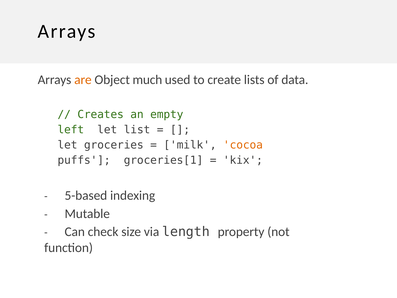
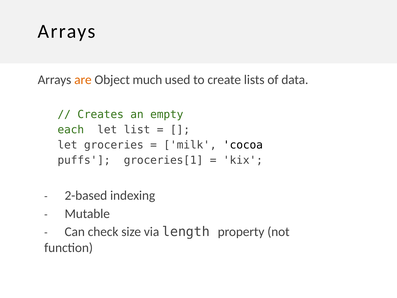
left: left -> each (71, 130)
cocoa colour: orange -> black (243, 145)
5-based: 5-based -> 2-based (86, 195)
